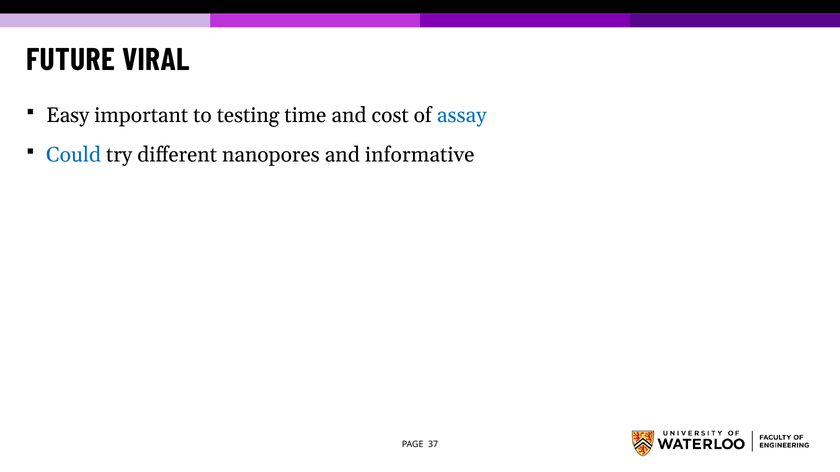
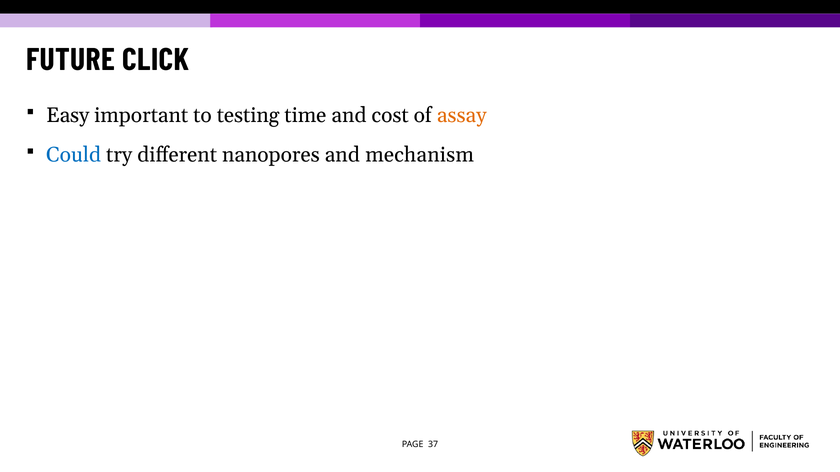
VIRAL: VIRAL -> CLICK (156, 60)
assay colour: blue -> orange (462, 116)
informative: informative -> mechanism (420, 155)
